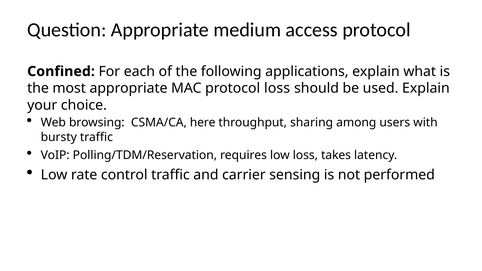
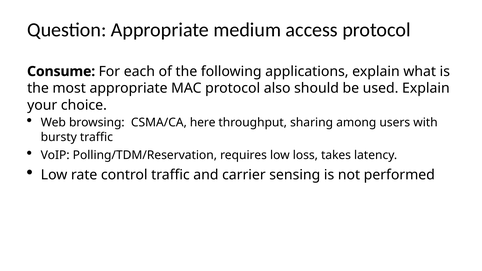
Confined: Confined -> Consume (61, 71)
protocol loss: loss -> also (277, 88)
